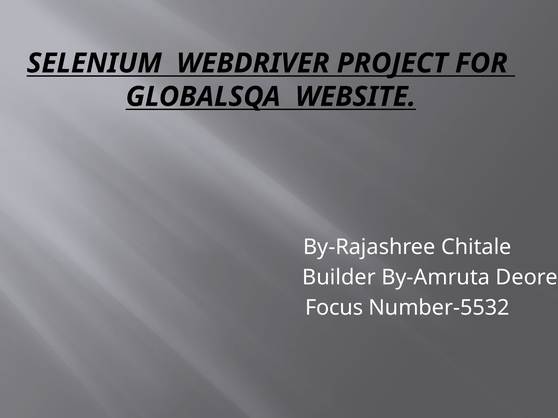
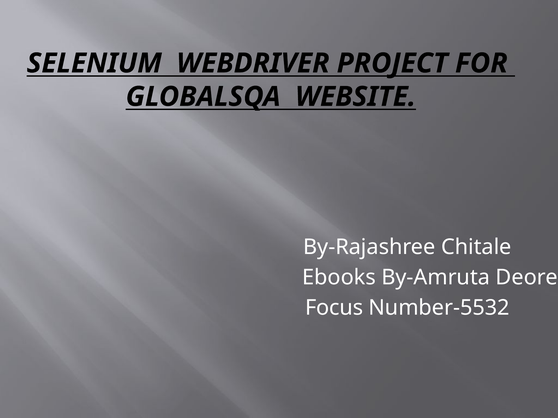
Builder: Builder -> Ebooks (339, 278)
